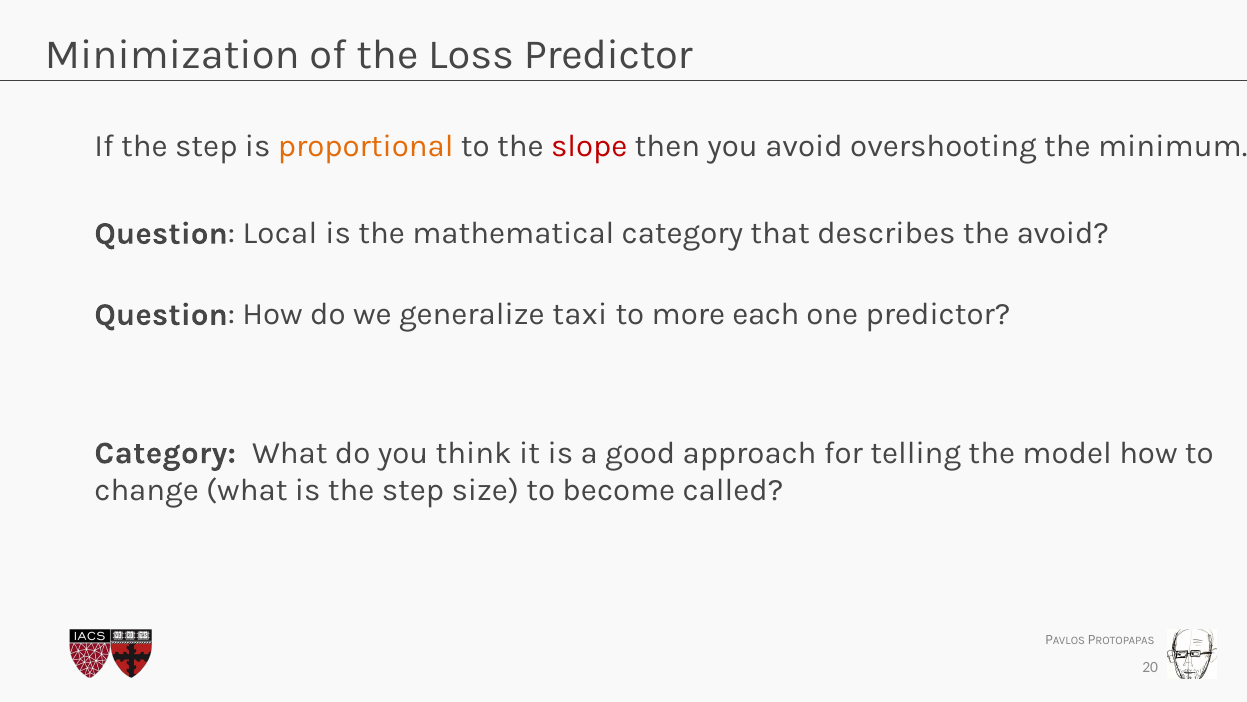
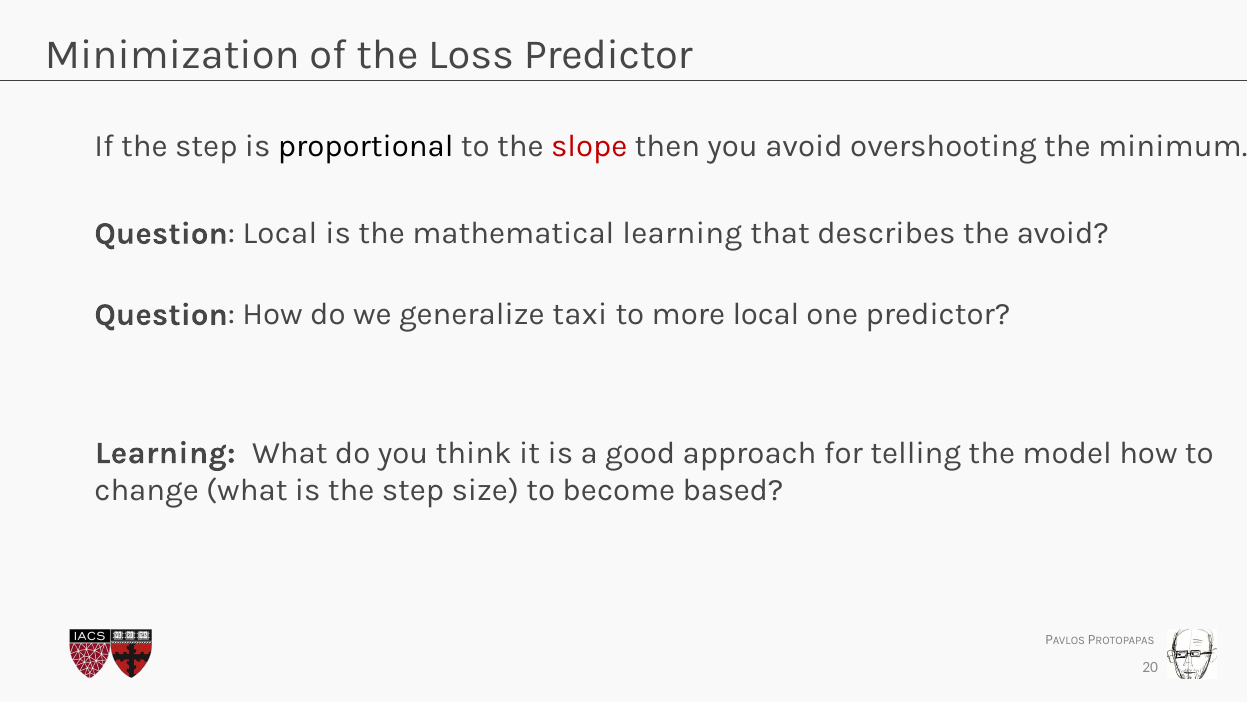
proportional colour: orange -> black (366, 146)
mathematical category: category -> learning (682, 233)
more each: each -> local (766, 314)
Category: Category -> Learning (165, 453)
called: called -> based (733, 490)
